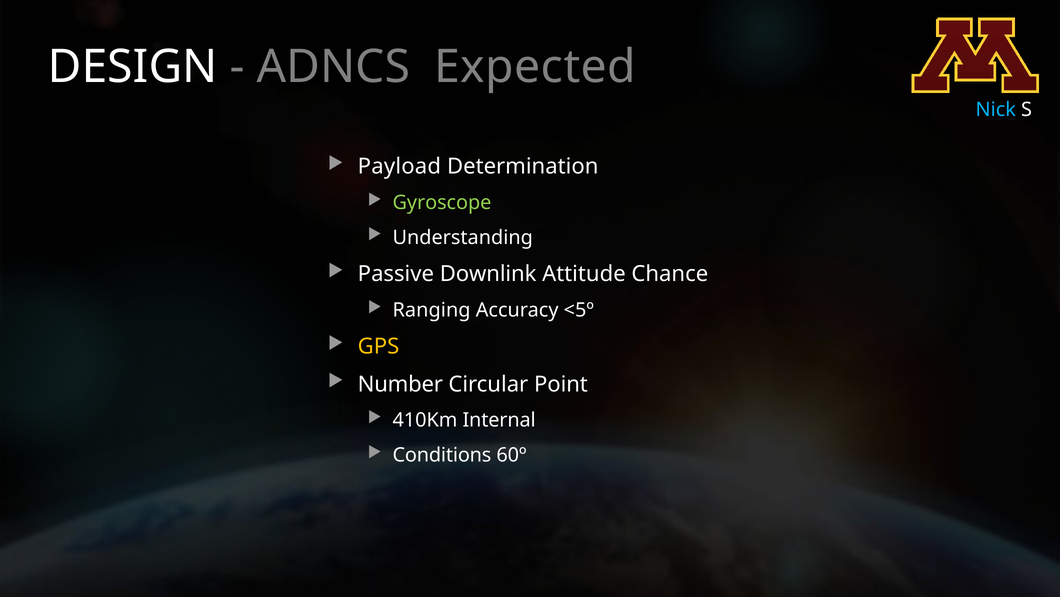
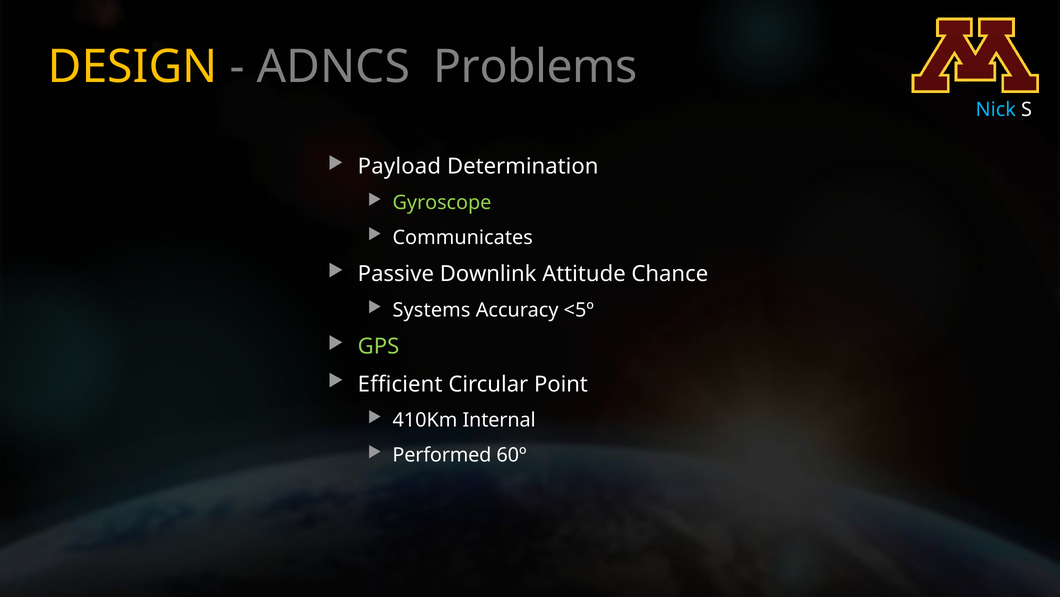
DESIGN colour: white -> yellow (133, 67)
Expected: Expected -> Problems (535, 67)
Understanding: Understanding -> Communicates (463, 237)
Ranging: Ranging -> Systems (432, 310)
GPS colour: yellow -> light green (379, 346)
Number: Number -> Efficient (400, 384)
Conditions: Conditions -> Performed (442, 455)
